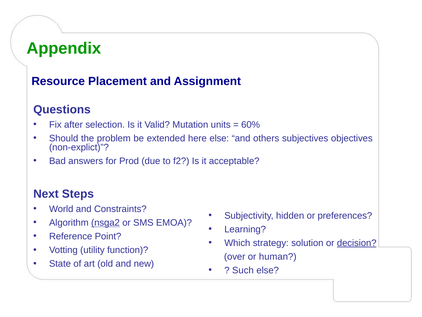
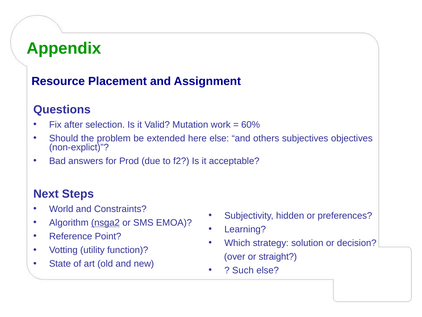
units: units -> work (221, 124)
decision underline: present -> none (357, 243)
human: human -> straight (278, 256)
